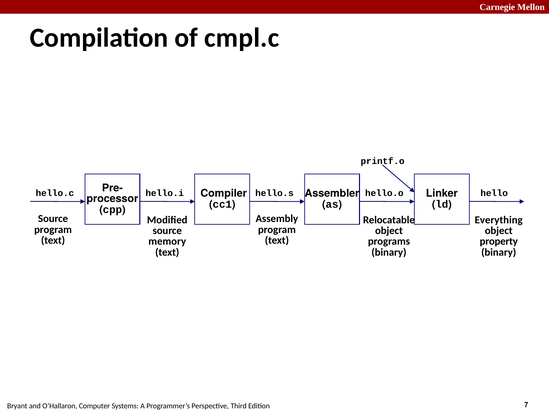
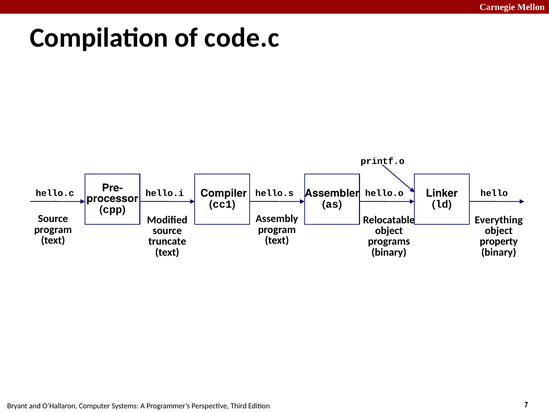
cmpl.c: cmpl.c -> code.c (242, 38)
memory: memory -> truncate (167, 241)
